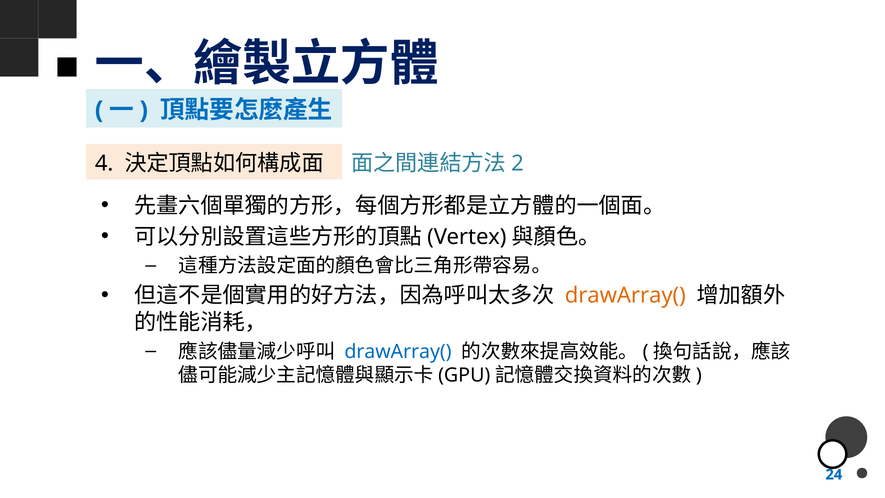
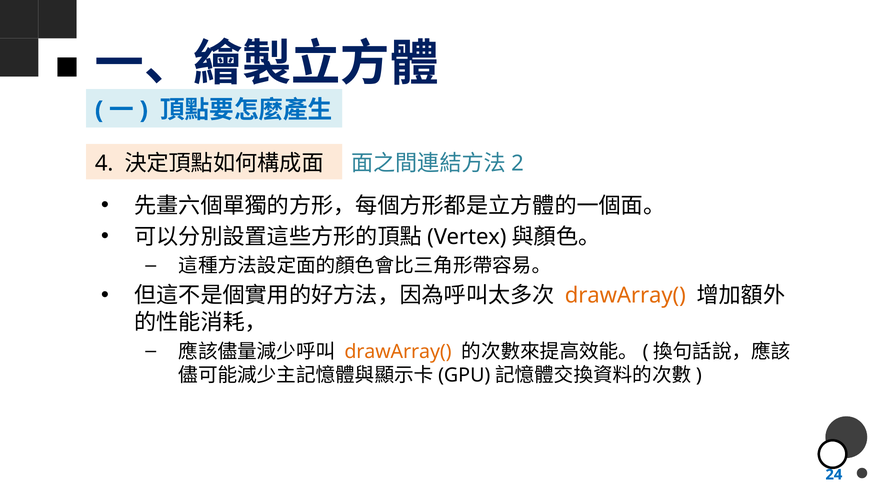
drawArray( colour: blue -> orange (398, 351)
